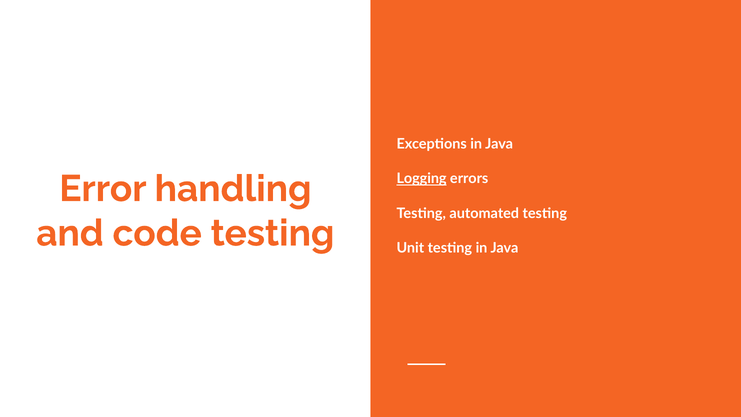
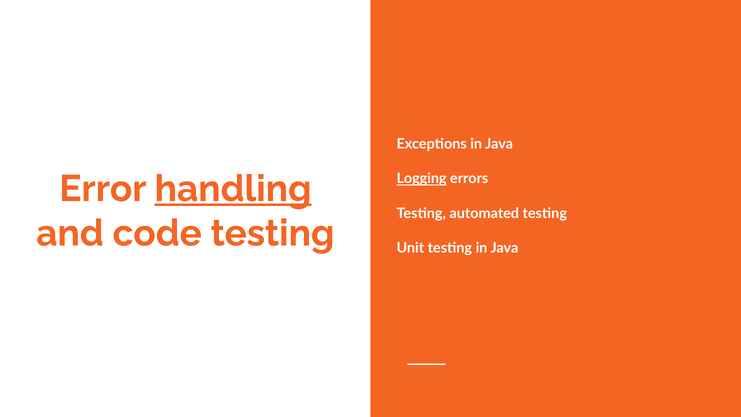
handling underline: none -> present (233, 189)
